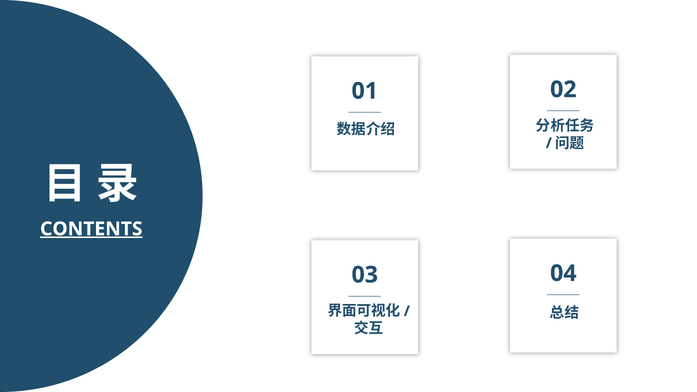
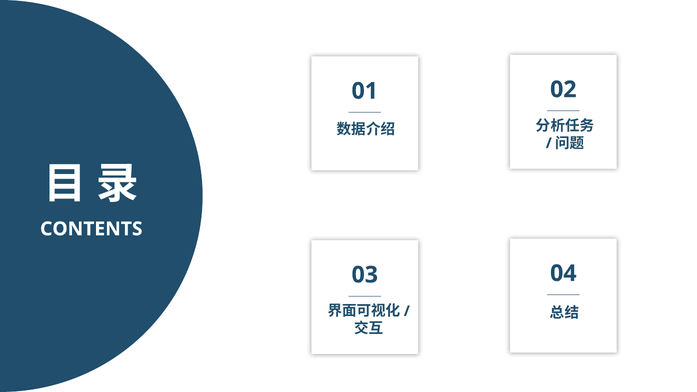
CONTENTS underline: present -> none (91, 229)
